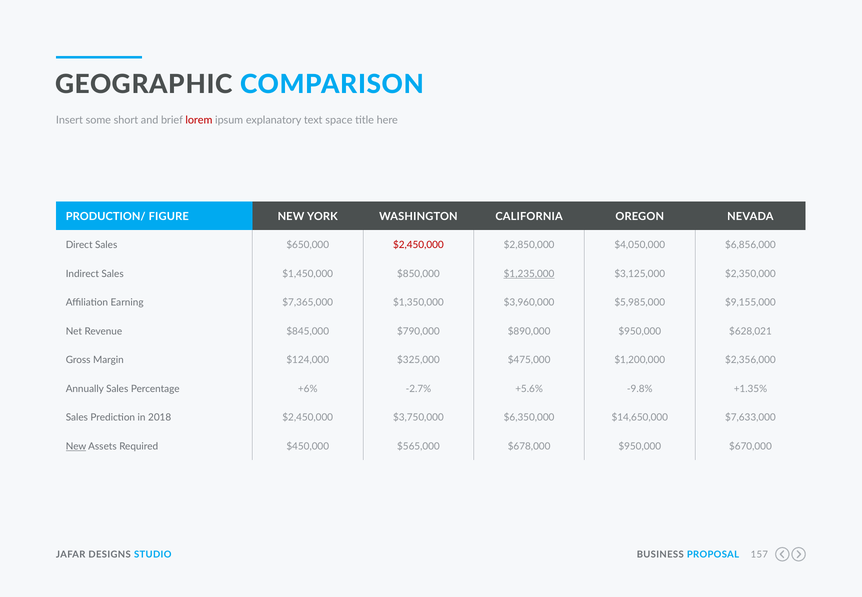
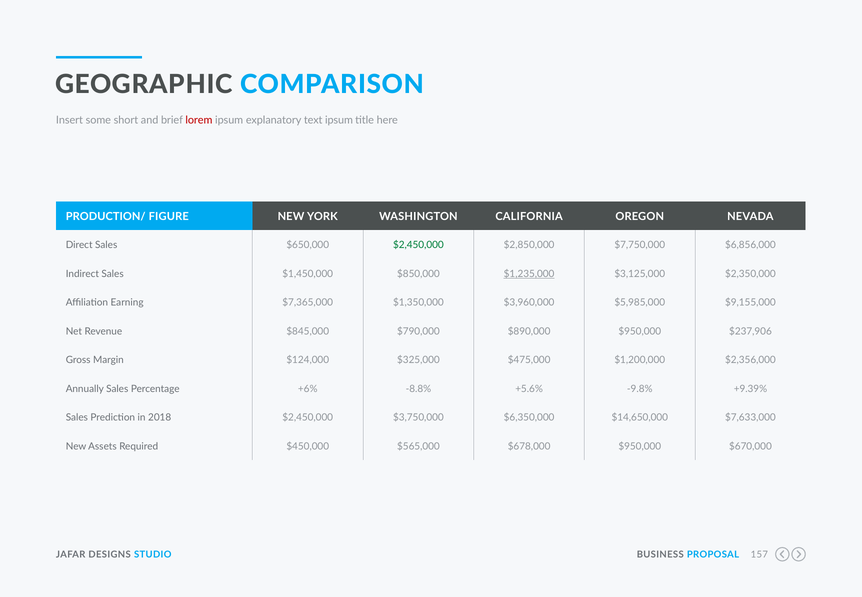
text space: space -> ipsum (339, 120)
$2,450,000 colour: red -> green (418, 245)
$4,050,000: $4,050,000 -> $7,750,000 (640, 245)
$628,021: $628,021 -> $237,906 (750, 331)
-2.7%: -2.7% -> -8.8% (418, 389)
+1.35%: +1.35% -> +9.39% (750, 389)
New underline: present -> none (76, 446)
